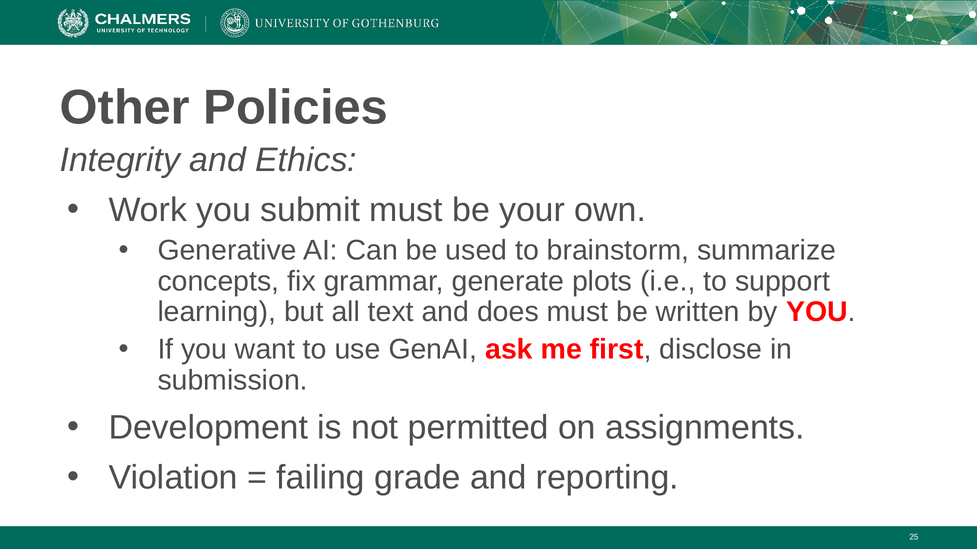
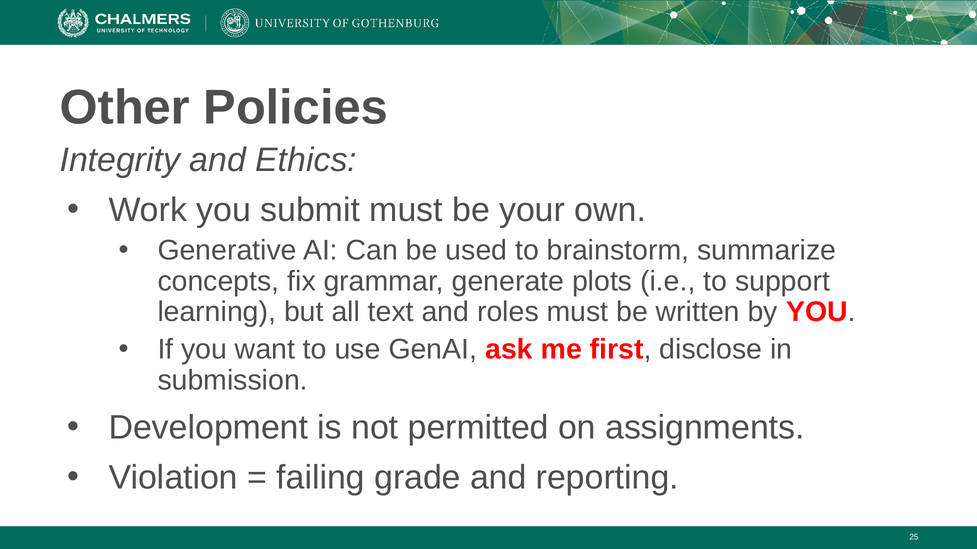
does: does -> roles (508, 312)
